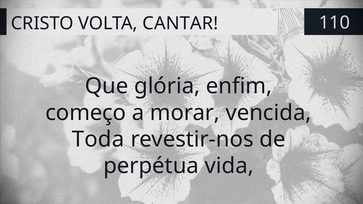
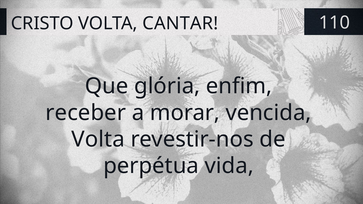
começo: começo -> receber (86, 113)
Toda: Toda -> Volta (98, 139)
